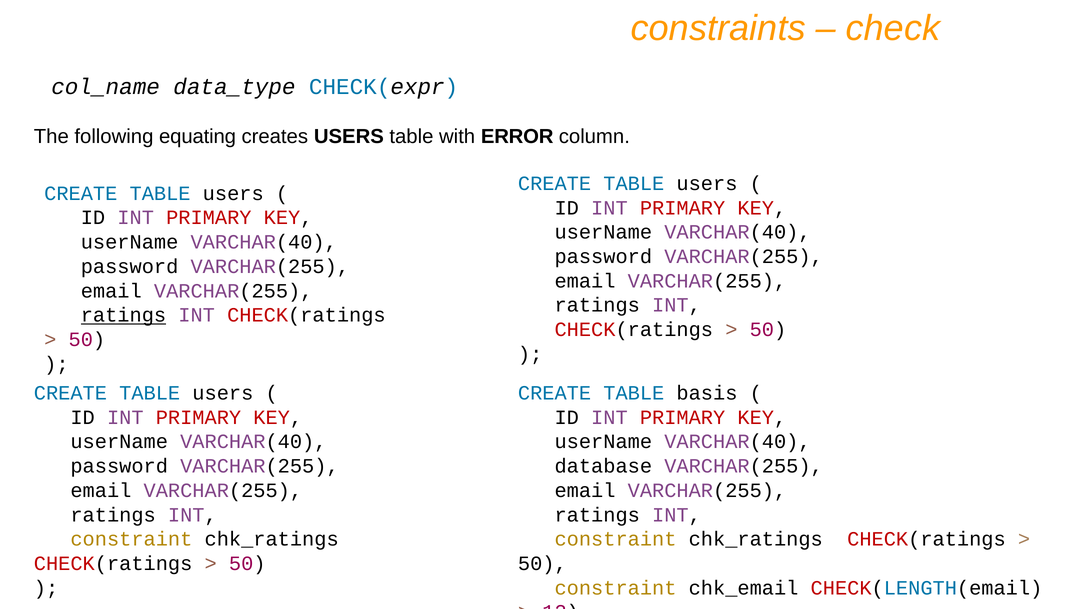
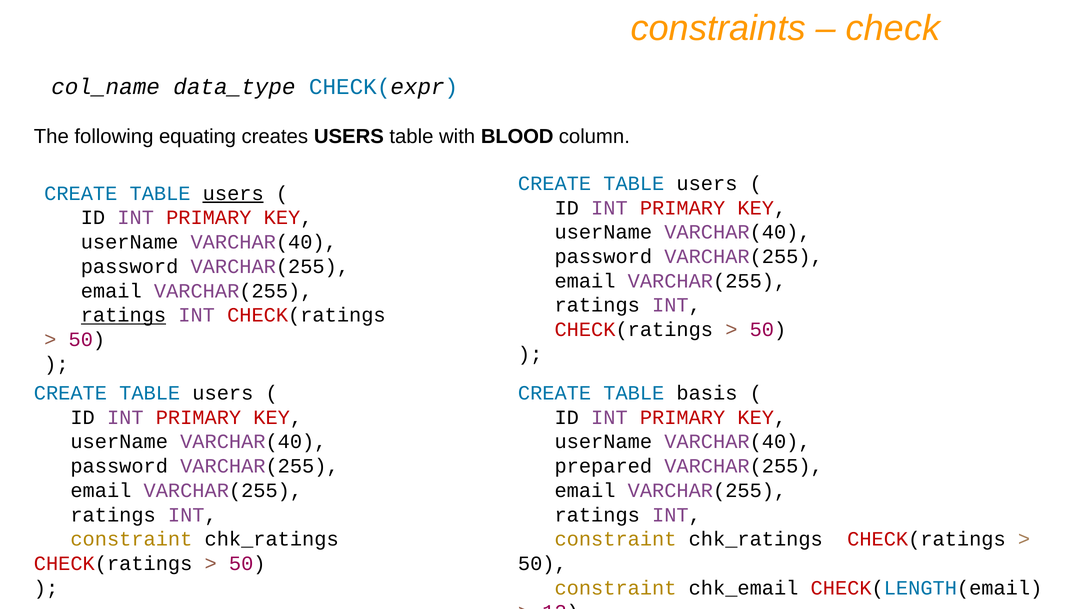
ERROR: ERROR -> BLOOD (517, 137)
users underline: none -> present (233, 194)
database: database -> prepared (603, 467)
